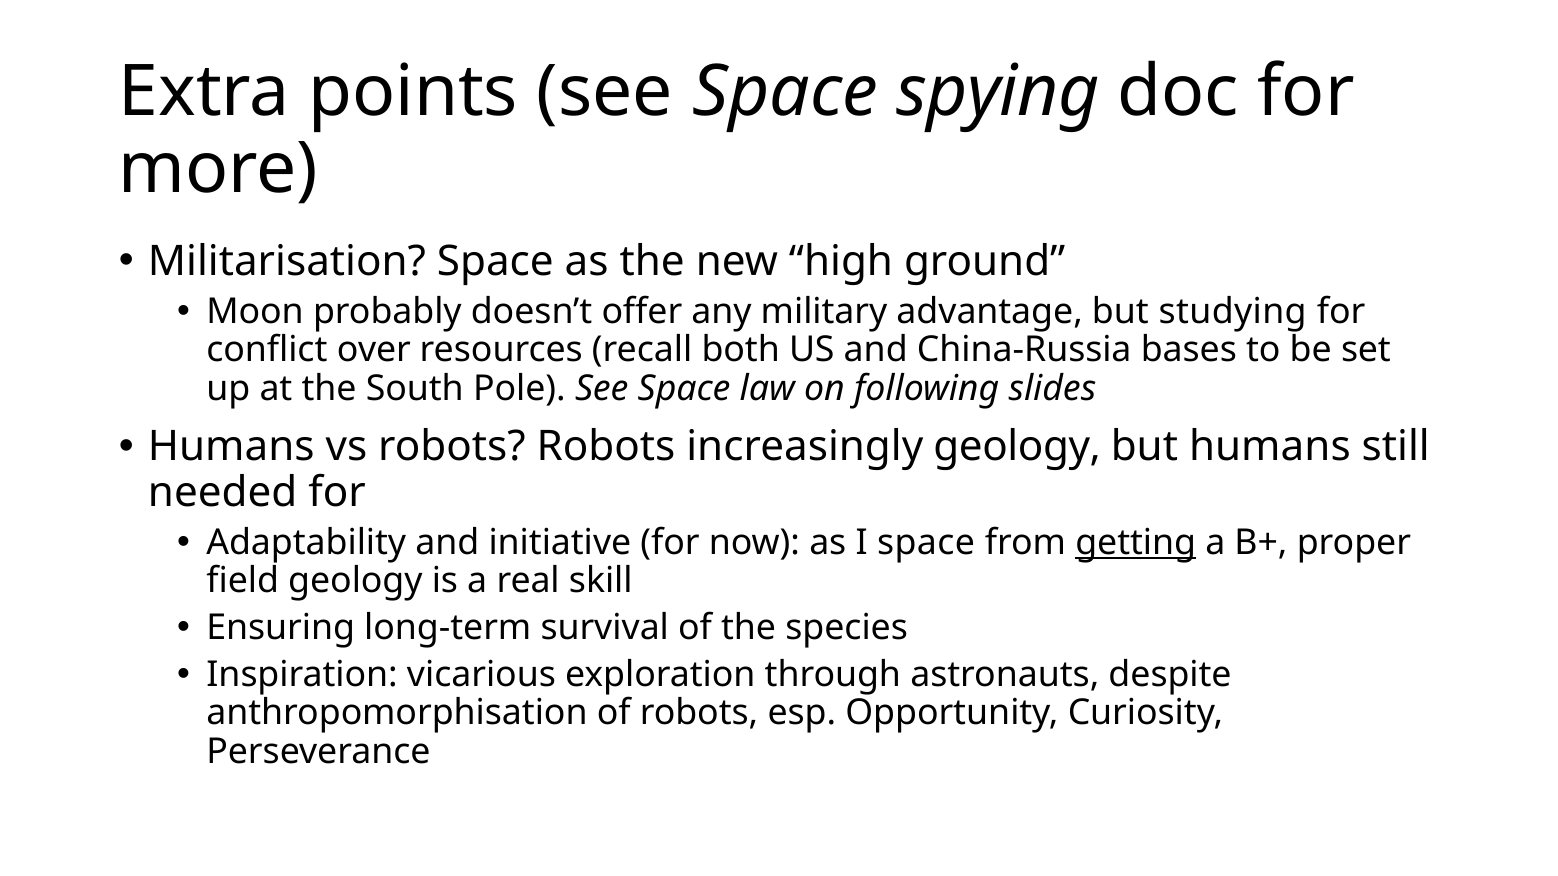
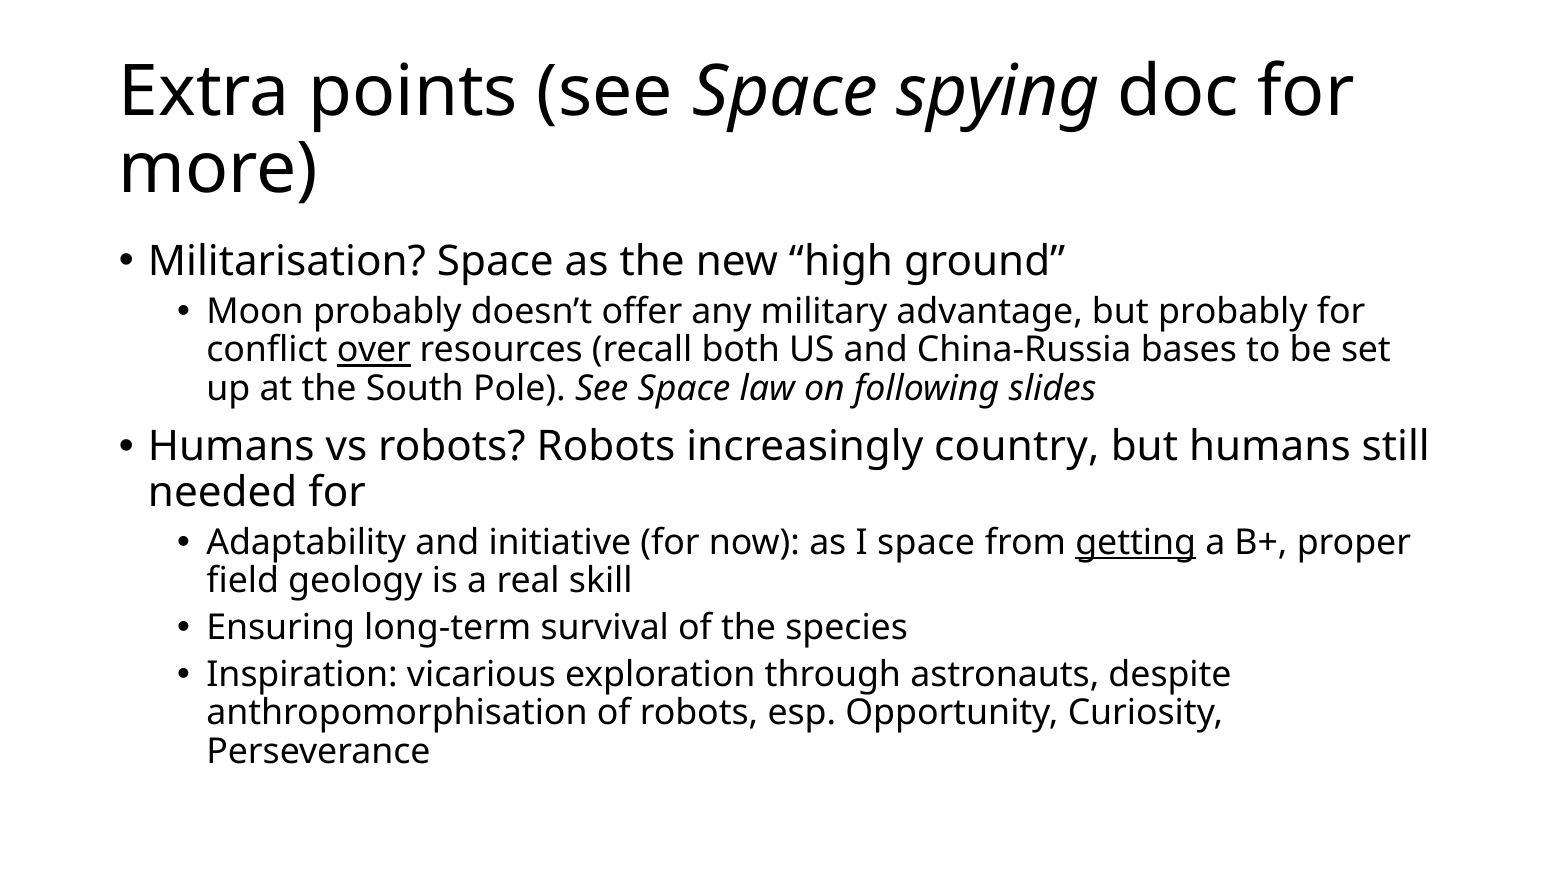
but studying: studying -> probably (1233, 312)
over underline: none -> present (374, 350)
increasingly geology: geology -> country (1017, 447)
